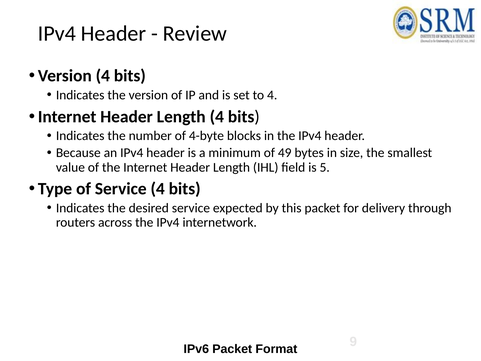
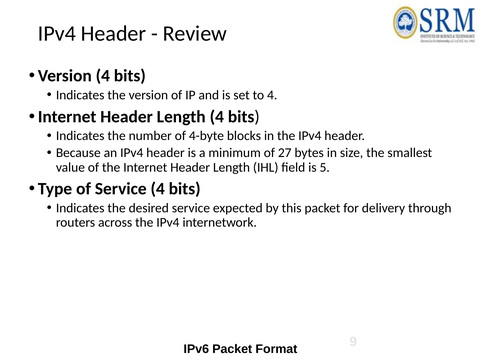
49: 49 -> 27 (285, 153)
